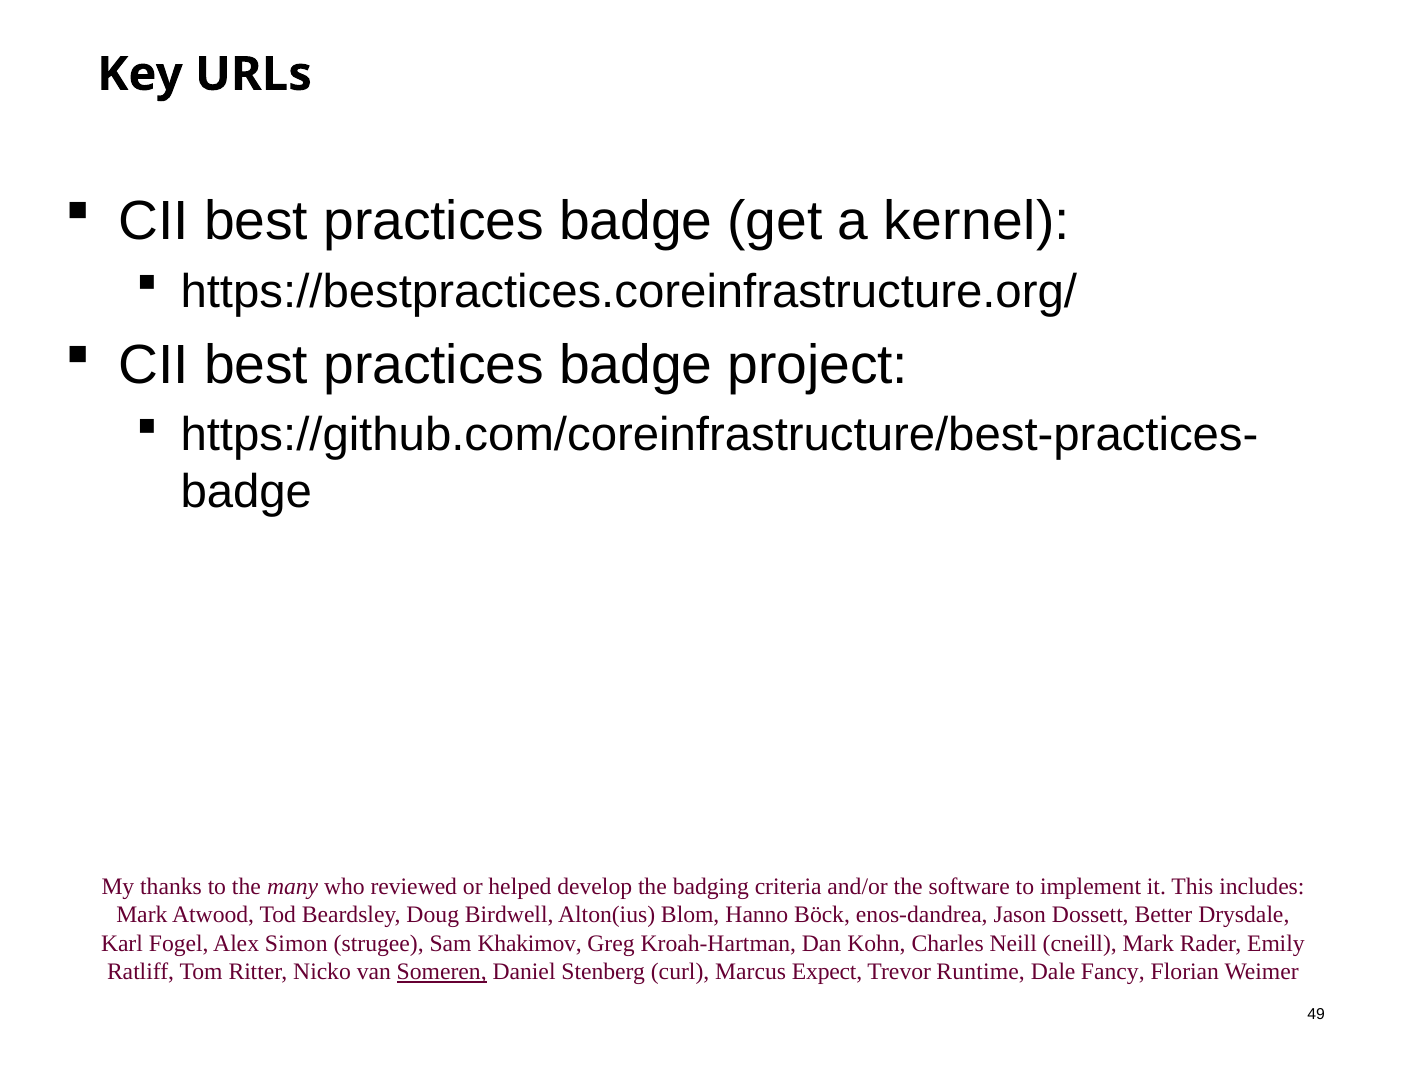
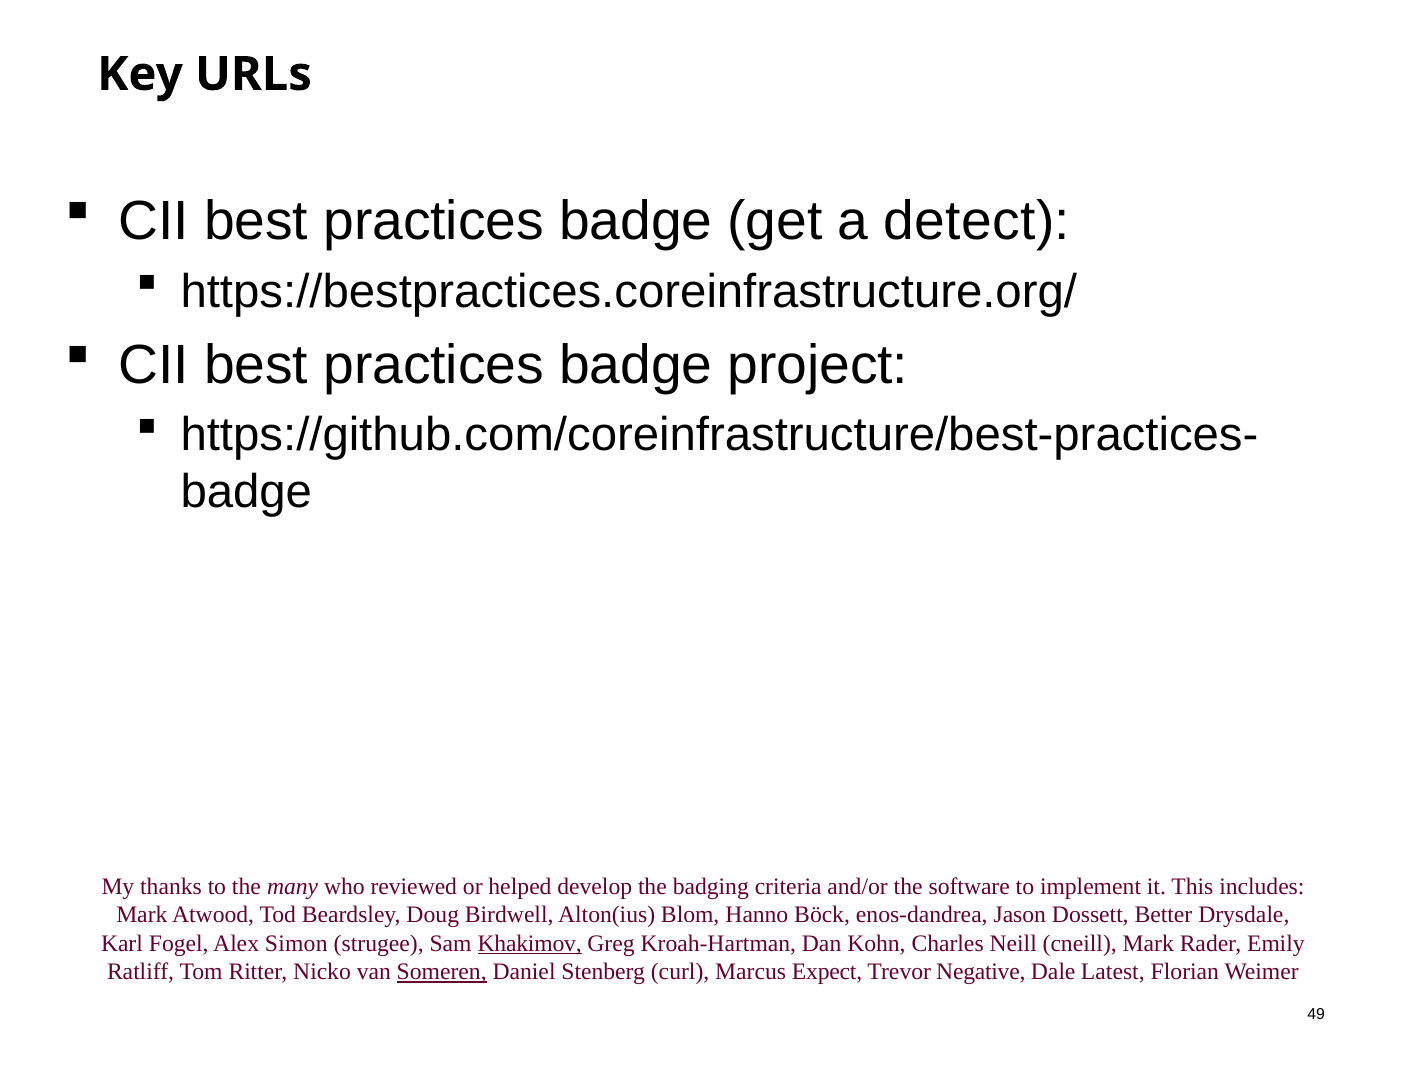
kernel: kernel -> detect (977, 221)
Khakimov underline: none -> present (530, 943)
Runtime: Runtime -> Negative (981, 972)
Fancy: Fancy -> Latest (1113, 972)
